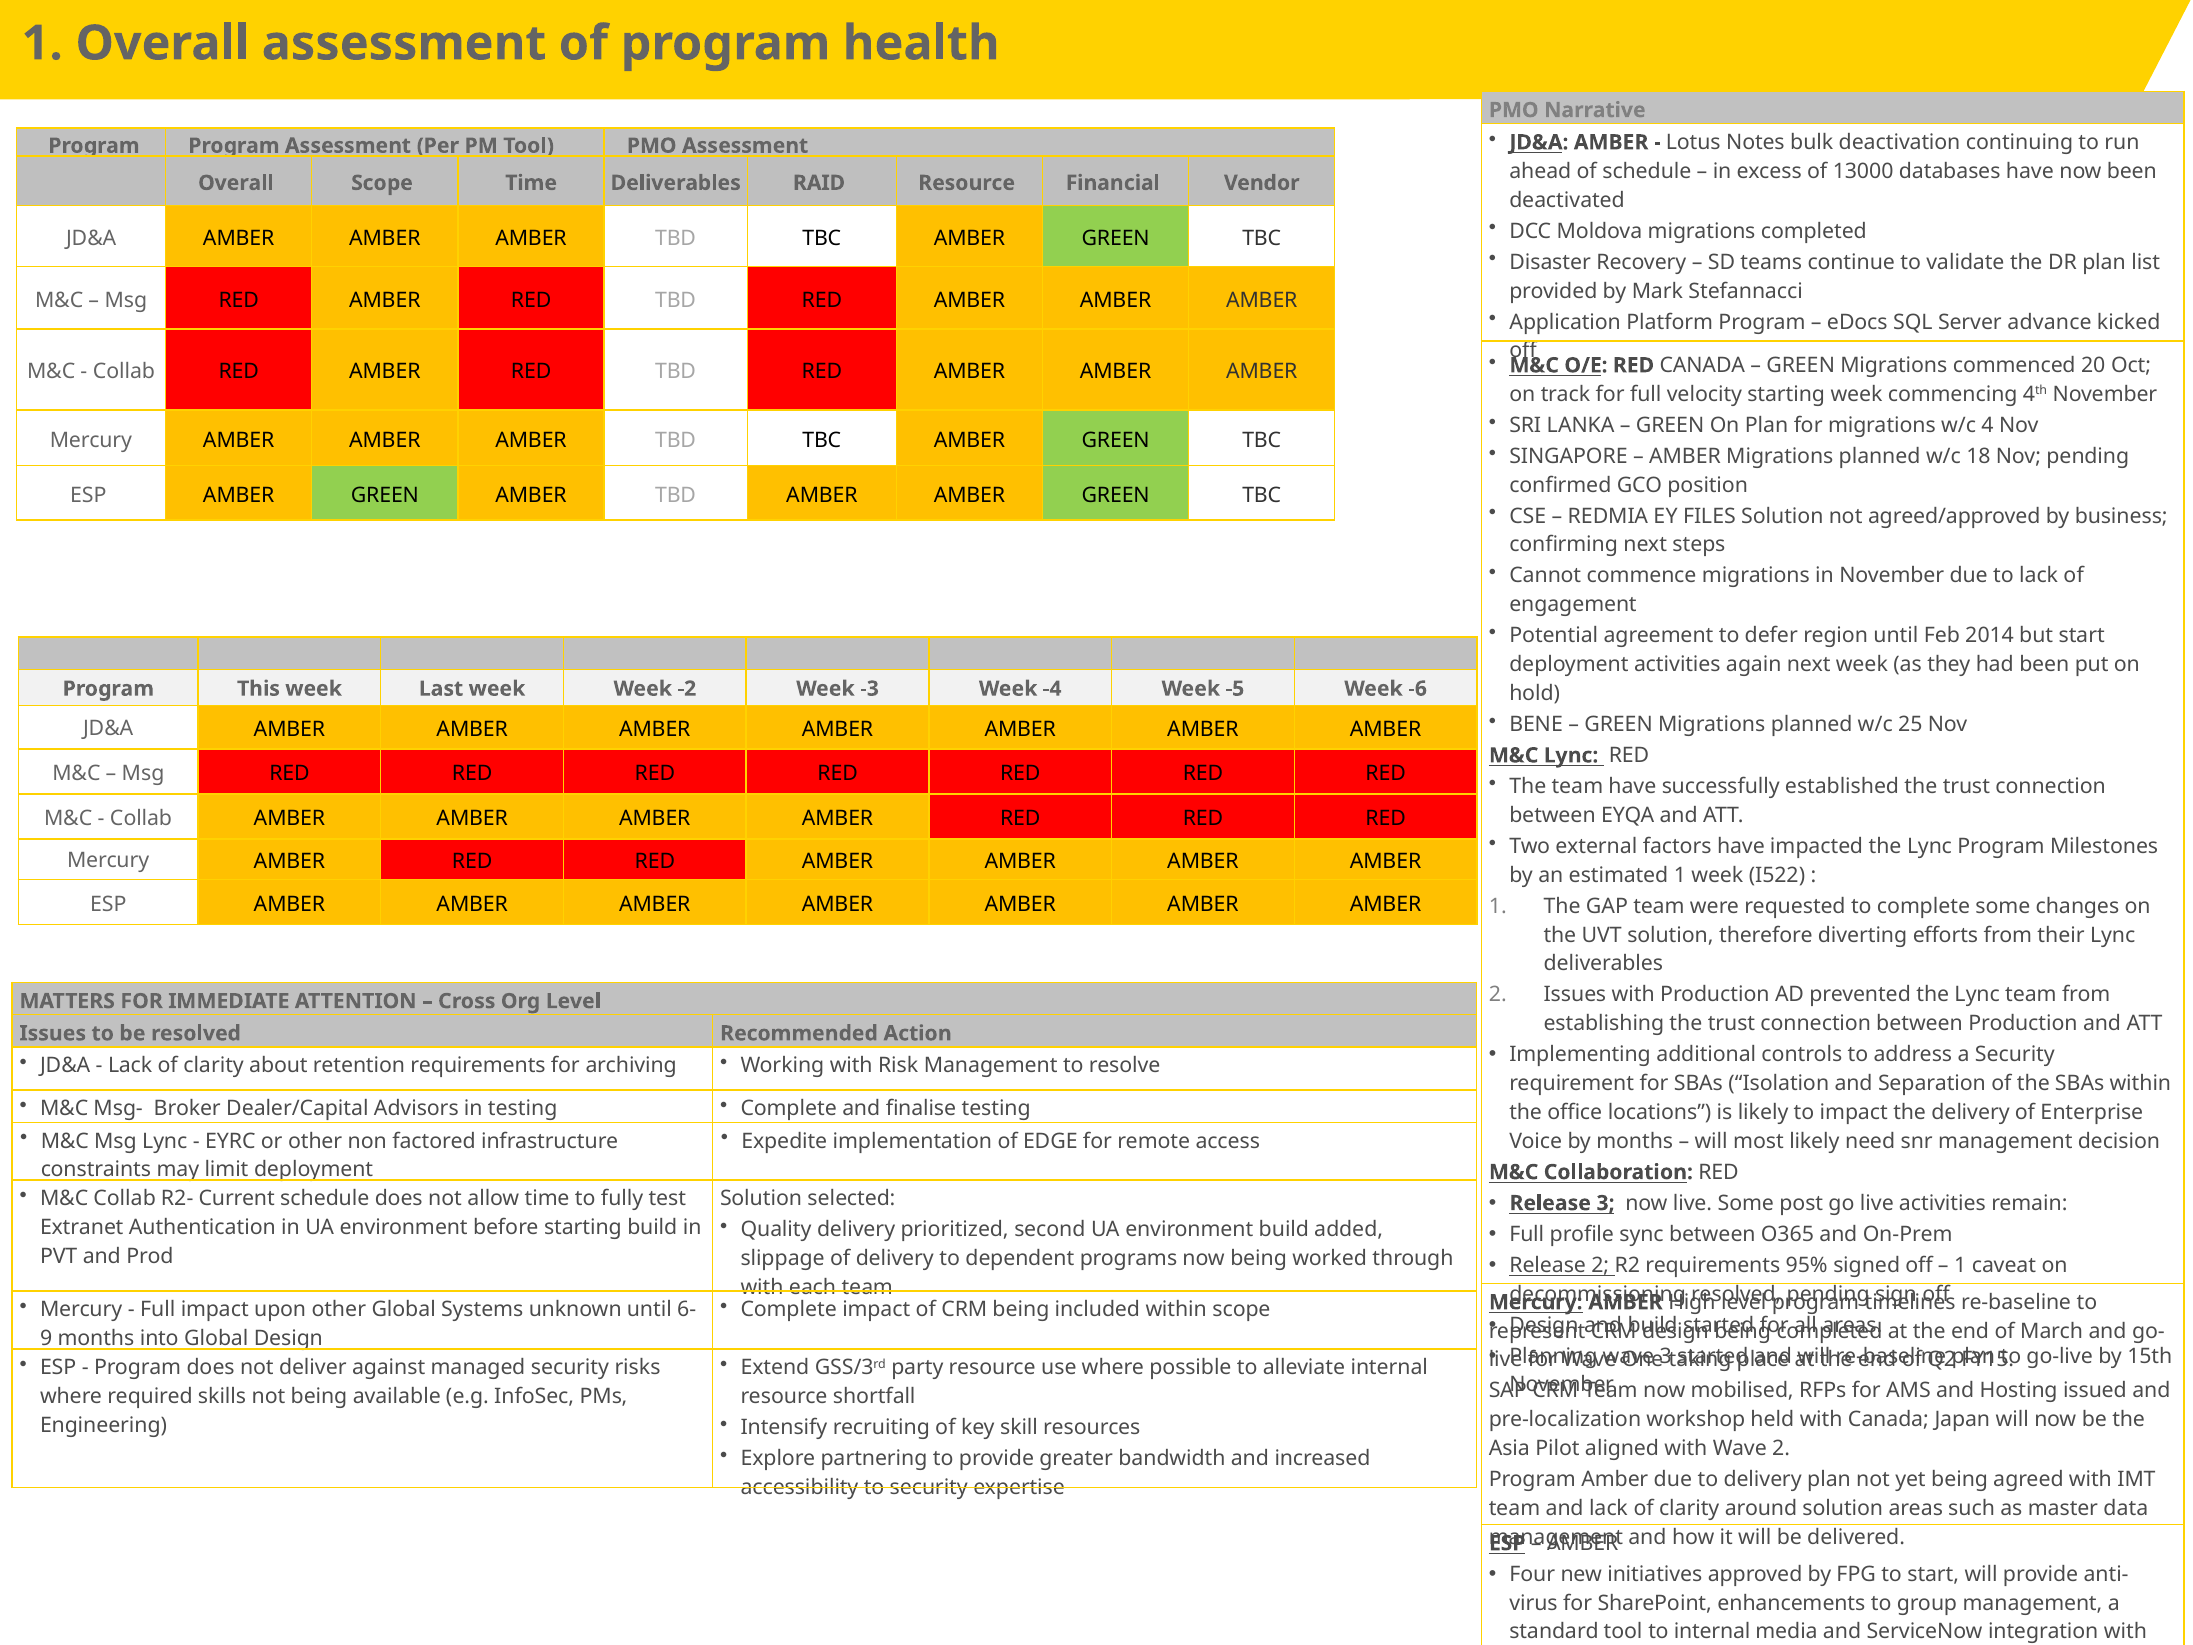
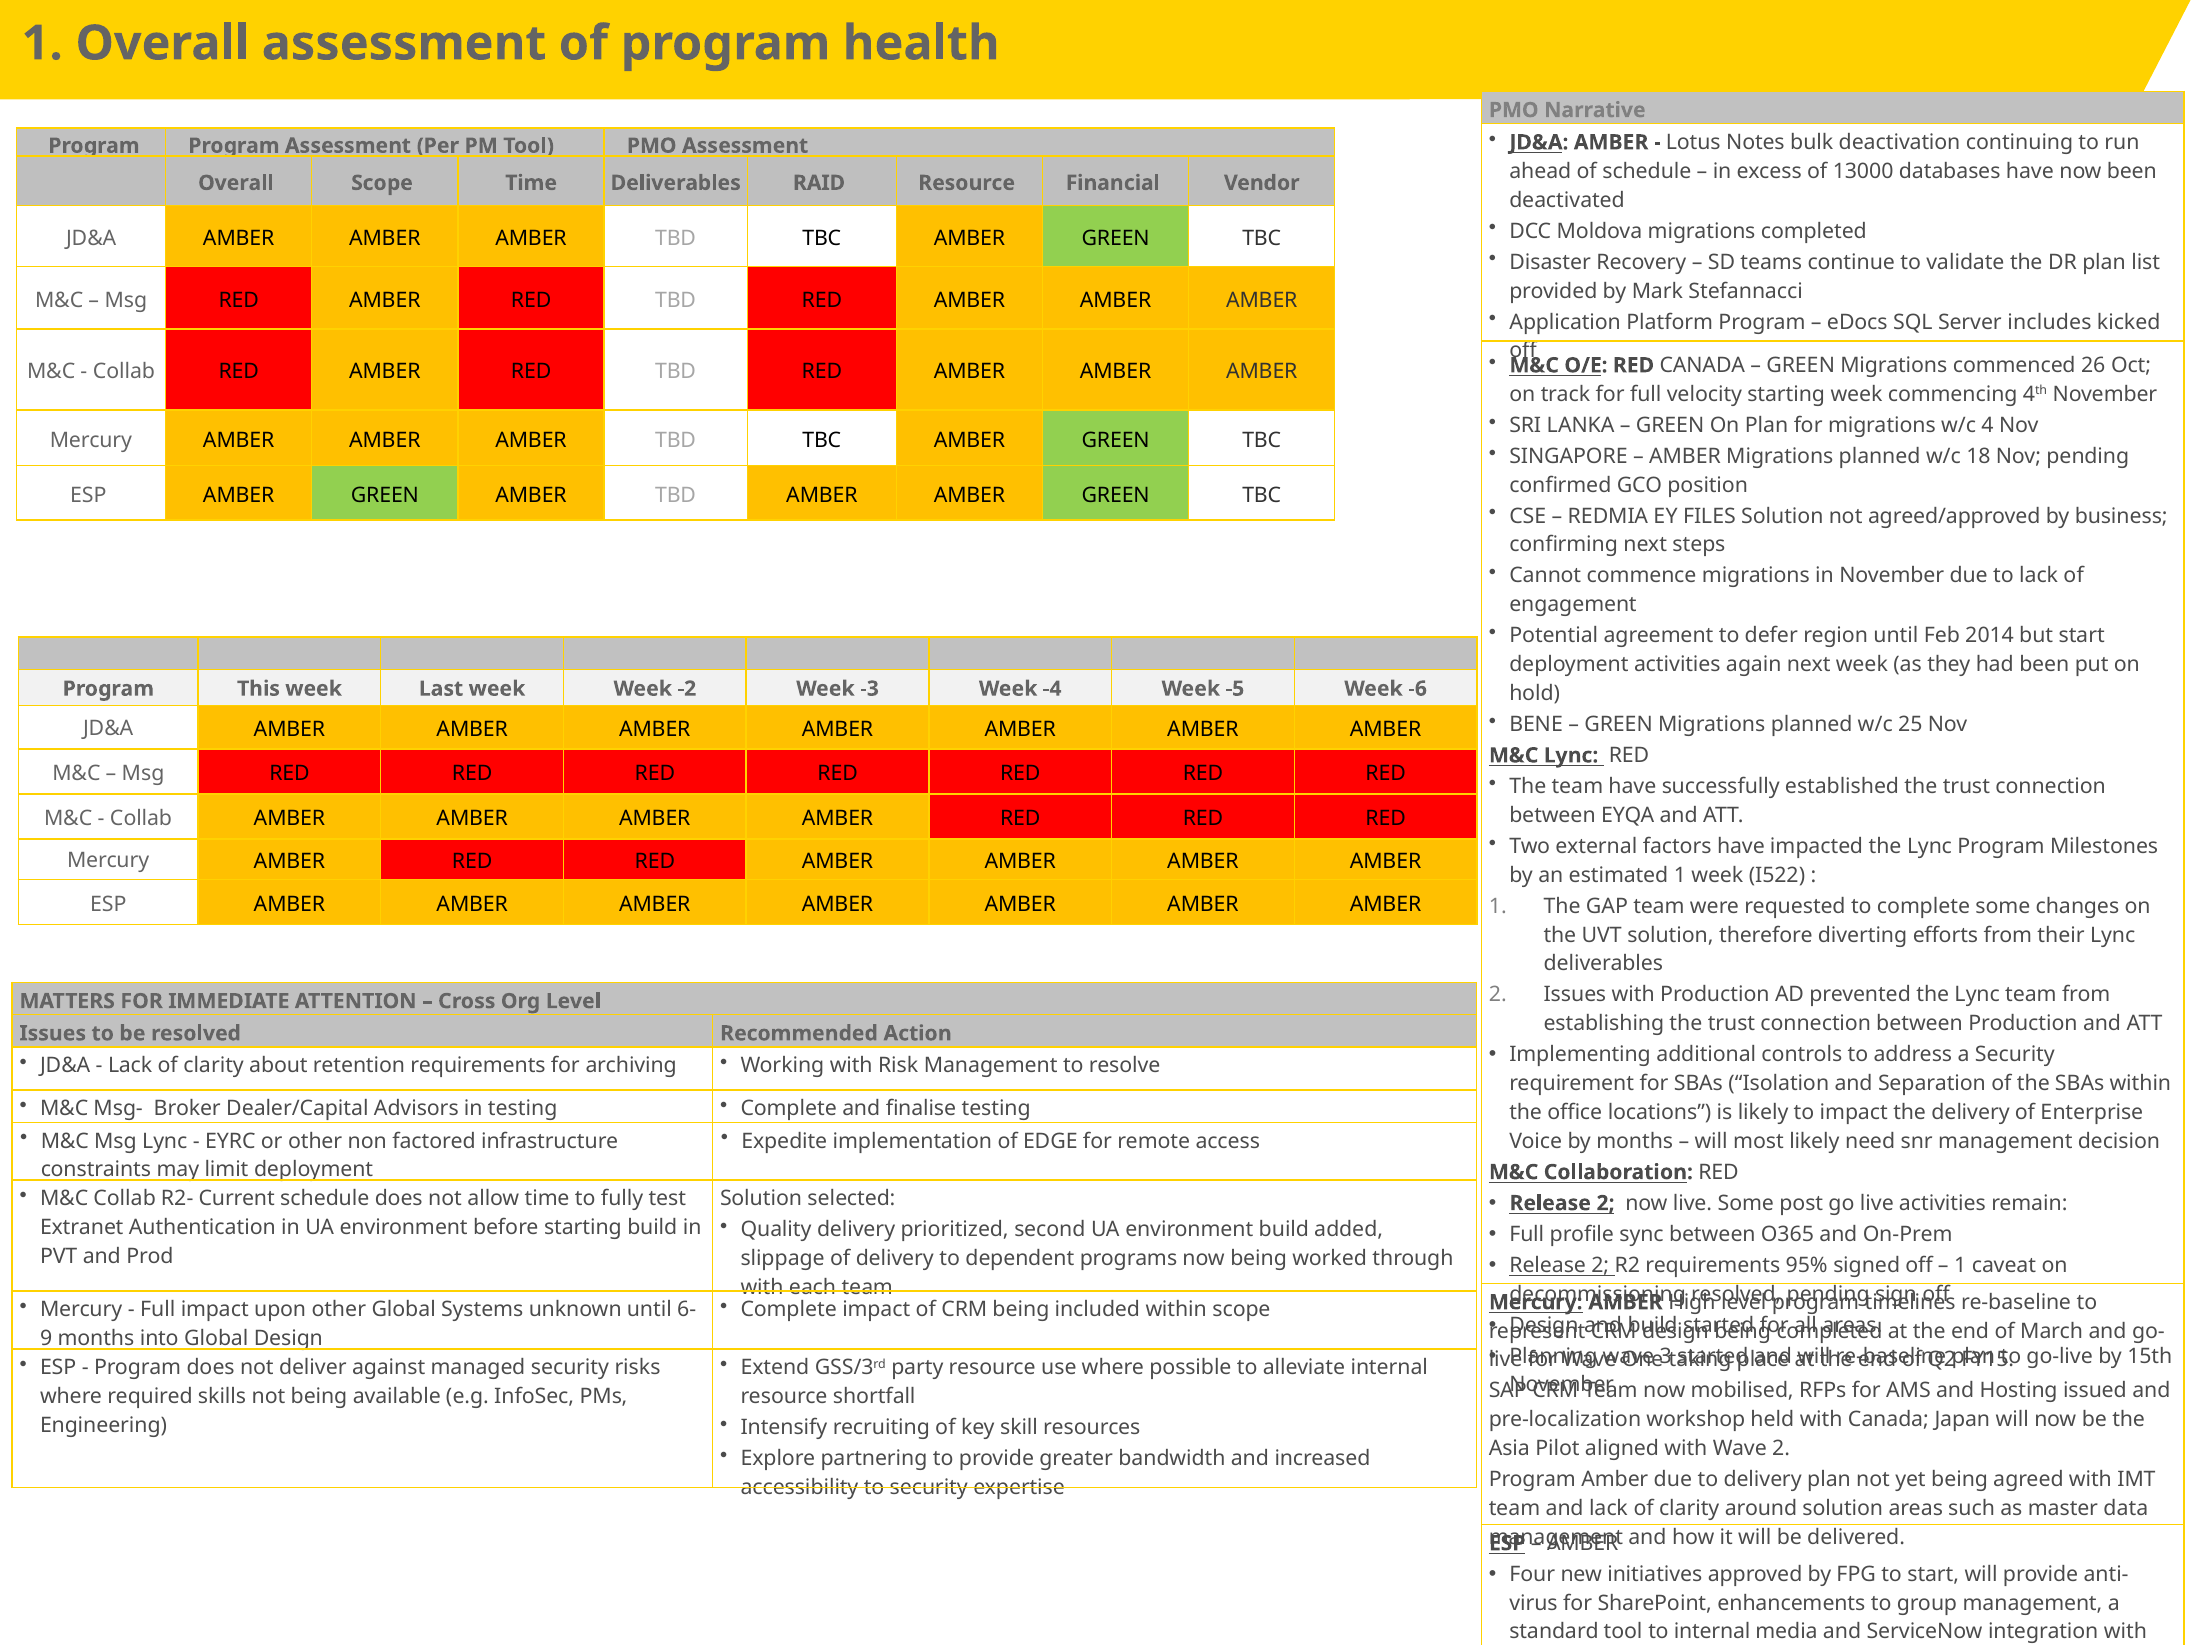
advance: advance -> includes (2050, 322)
20: 20 -> 26 (2093, 365)
3: 3 -> 2 (1606, 1203)
